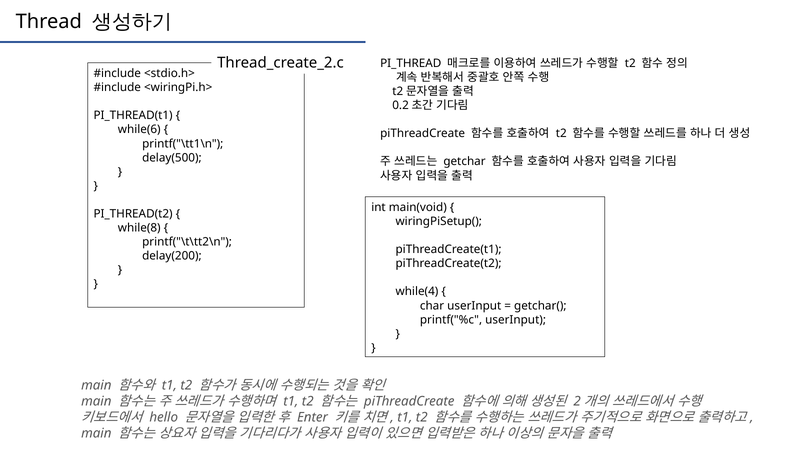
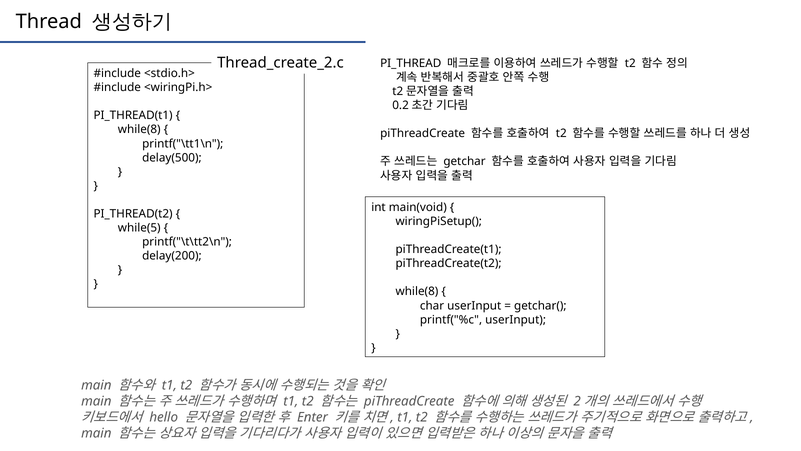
while(6: while(6 -> while(8 (139, 129)
while(8: while(8 -> while(5 (139, 228)
while(4: while(4 -> while(8 (417, 291)
